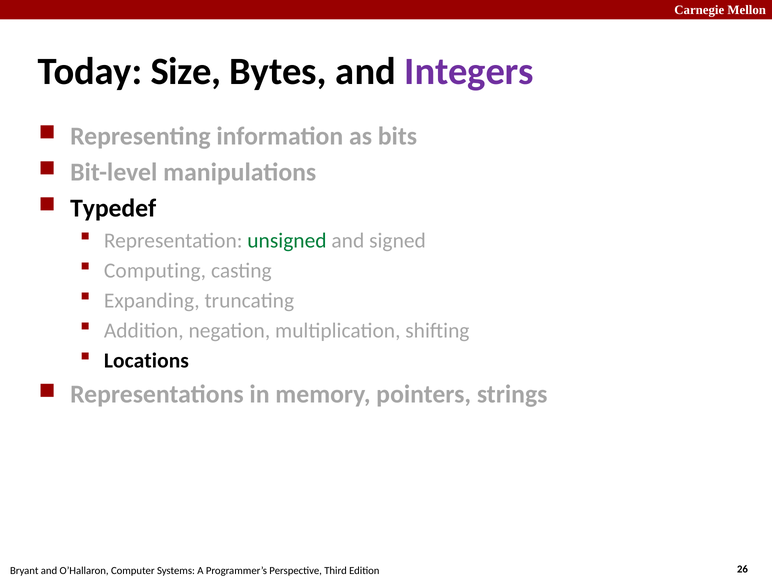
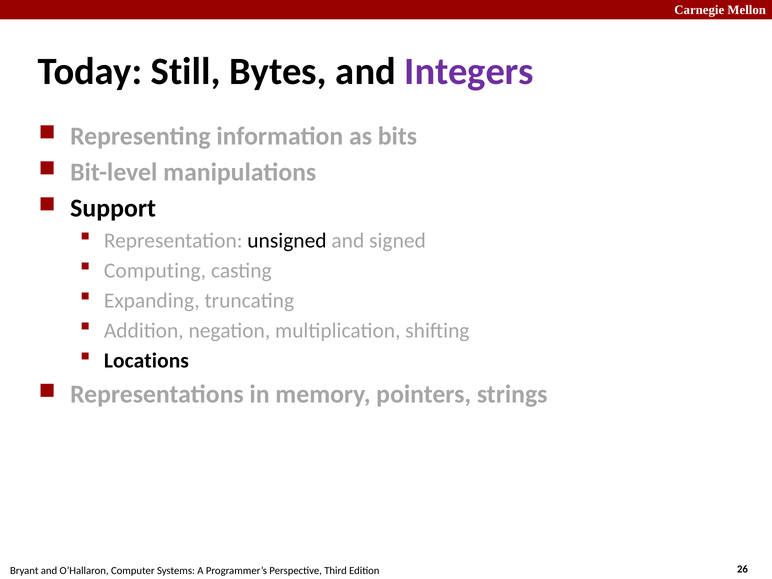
Size: Size -> Still (186, 72)
Typedef: Typedef -> Support (113, 208)
unsigned colour: green -> black (287, 240)
